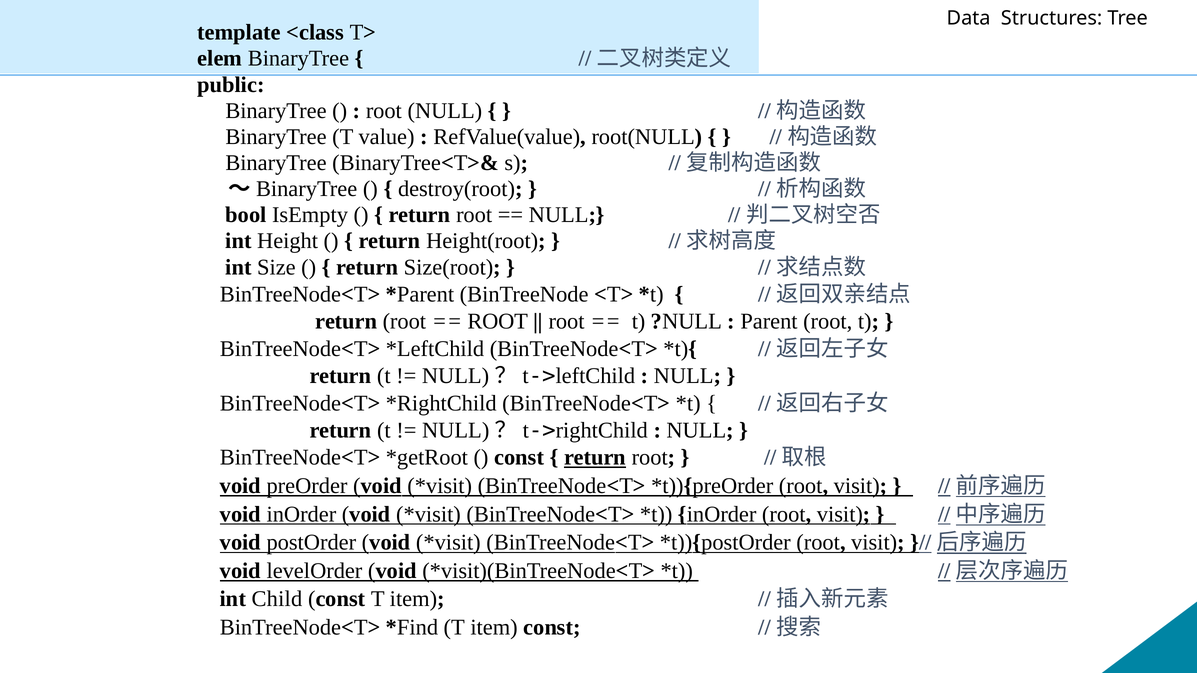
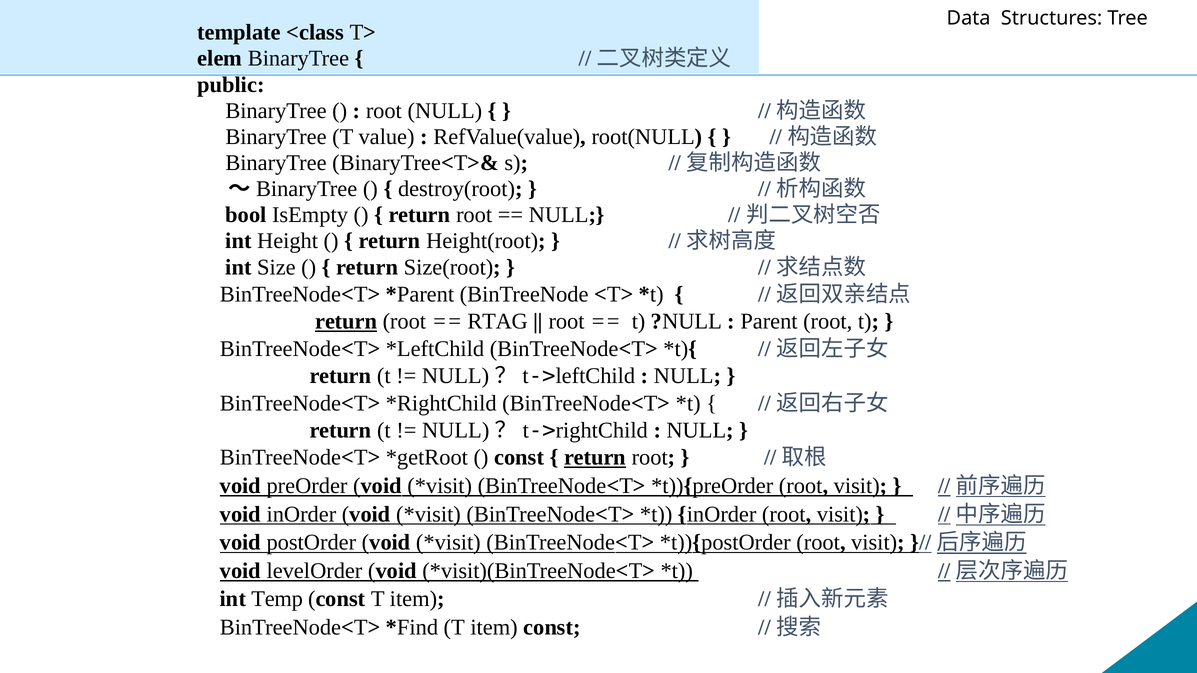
return underline: none -> present (346, 322)
ROOT: ROOT -> RTAG (498, 322)
Child: Child -> Temp (277, 599)
